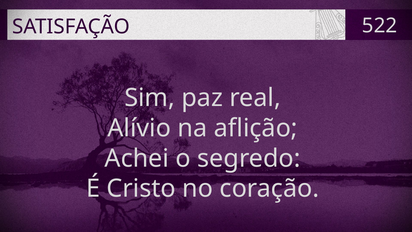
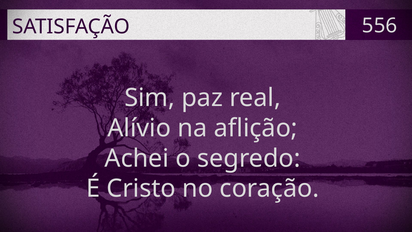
522: 522 -> 556 (380, 26)
